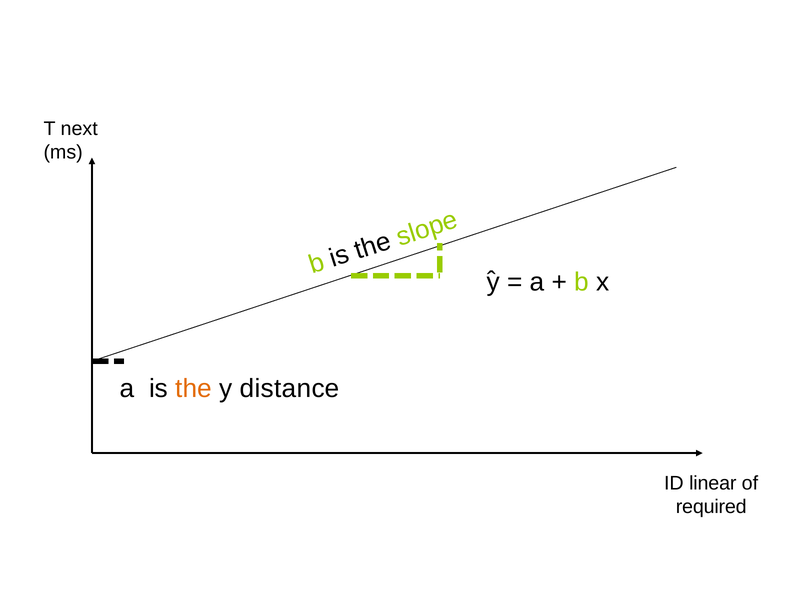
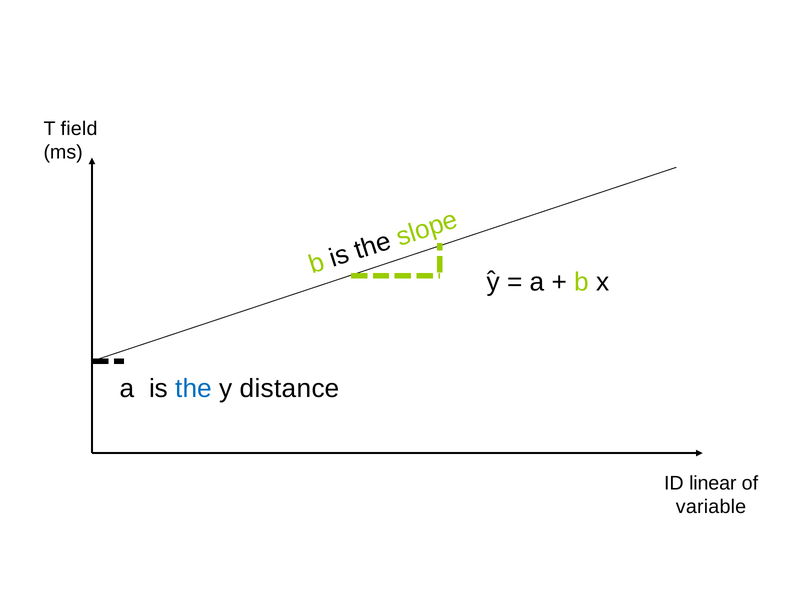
next: next -> field (79, 129)
the colour: orange -> blue (194, 389)
required: required -> variable (711, 507)
